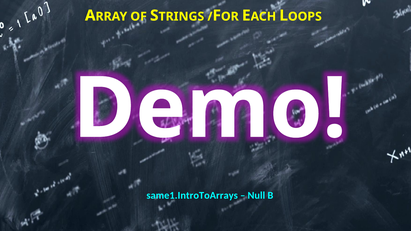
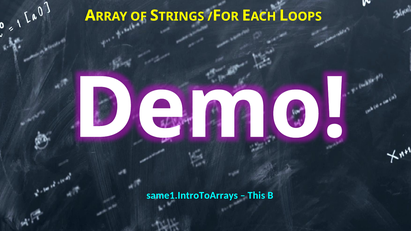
Null: Null -> This (256, 195)
